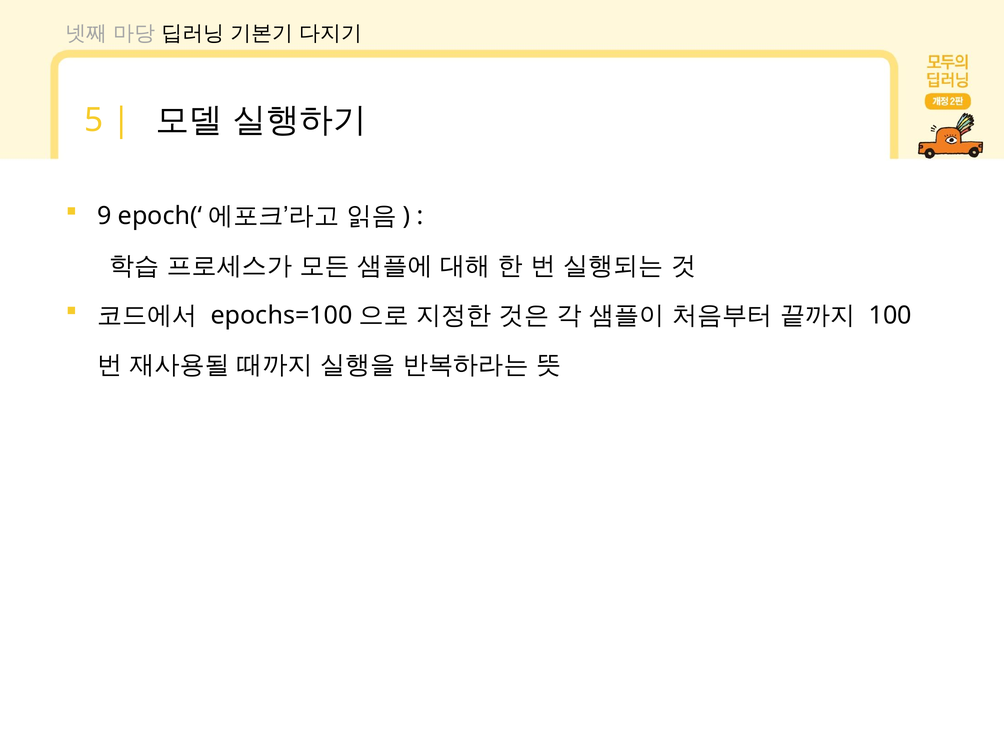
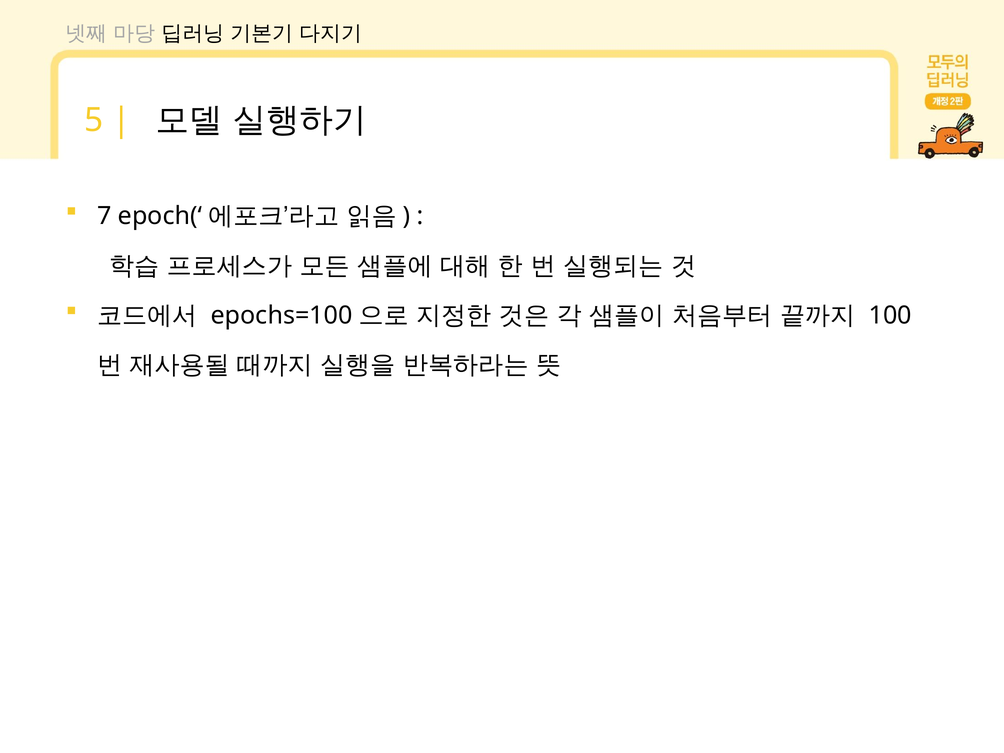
9: 9 -> 7 (104, 216)
